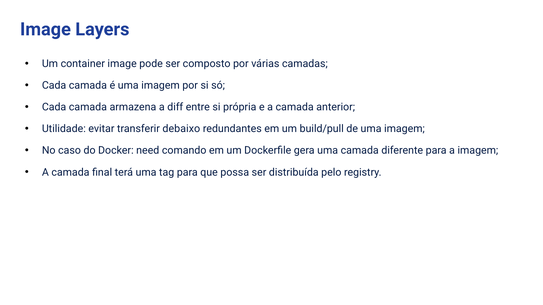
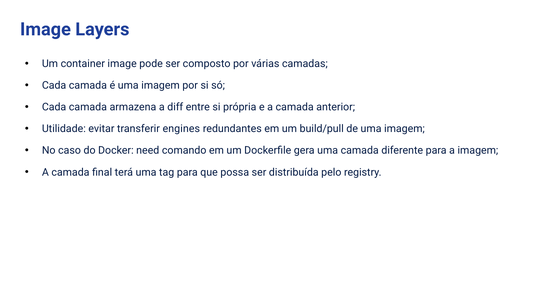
debaixo: debaixo -> engines (181, 129)
